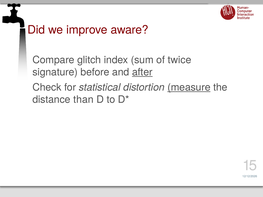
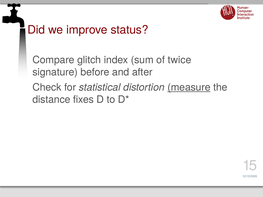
aware: aware -> status (130, 30)
after underline: present -> none (142, 72)
than: than -> fixes (84, 100)
